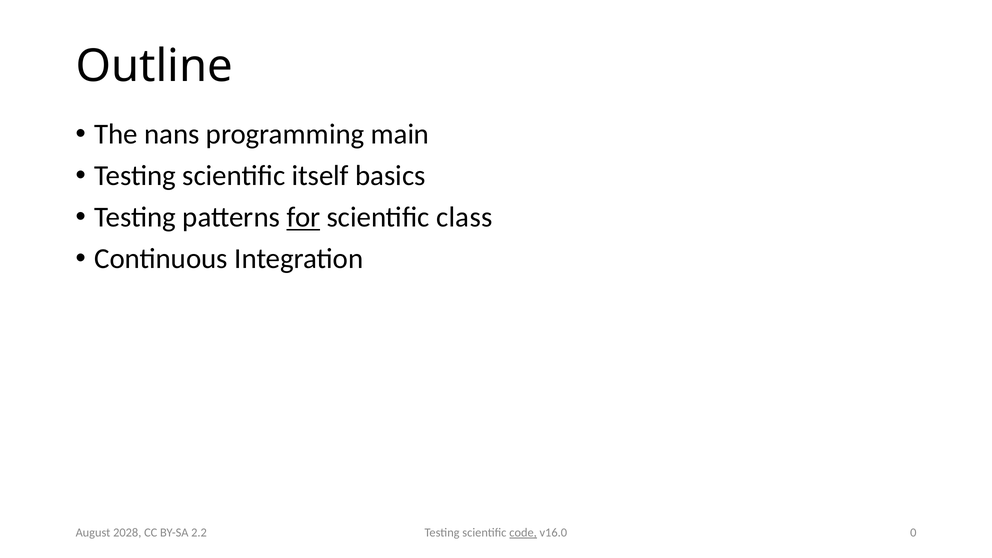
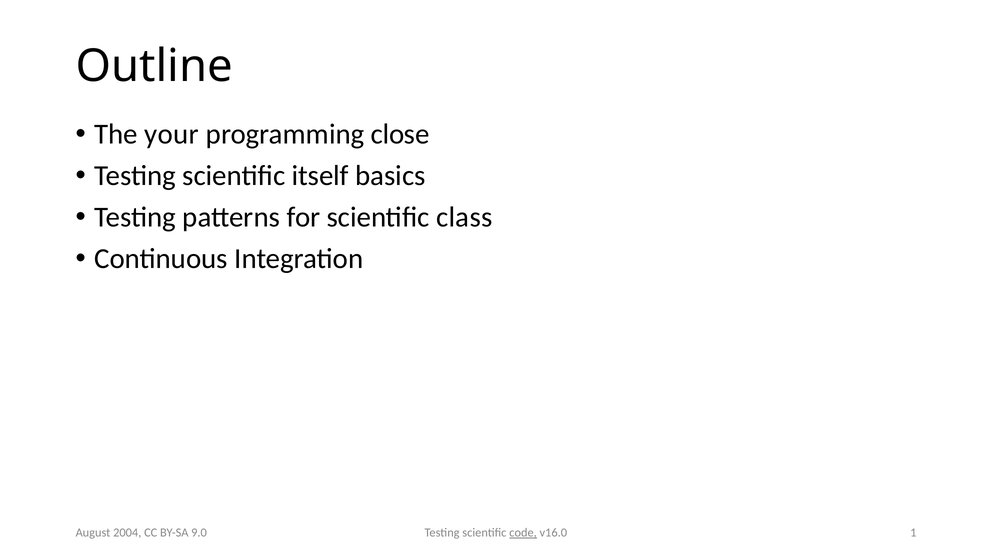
nans: nans -> your (172, 134)
main: main -> close (400, 134)
for underline: present -> none (303, 217)
0: 0 -> 1 (913, 533)
2028: 2028 -> 2004 (127, 533)
2.2: 2.2 -> 9.0 (199, 533)
